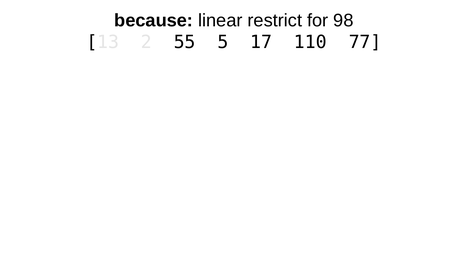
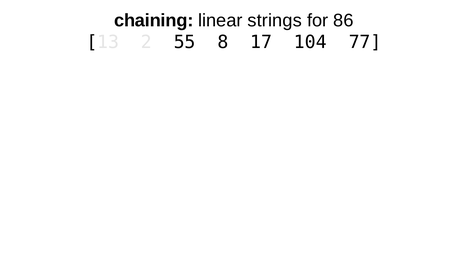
because: because -> chaining (154, 20)
restrict: restrict -> strings (275, 20)
98: 98 -> 86 (343, 20)
5: 5 -> 8 (223, 42)
110: 110 -> 104 (310, 42)
